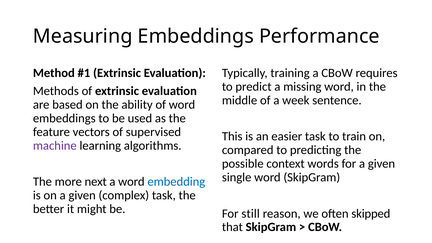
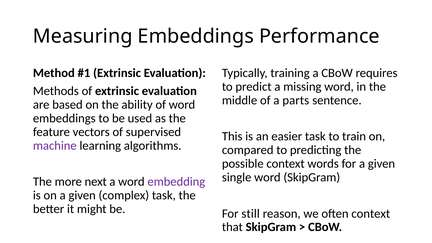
week: week -> parts (296, 100)
embedding colour: blue -> purple (176, 182)
often skipped: skipped -> context (371, 214)
